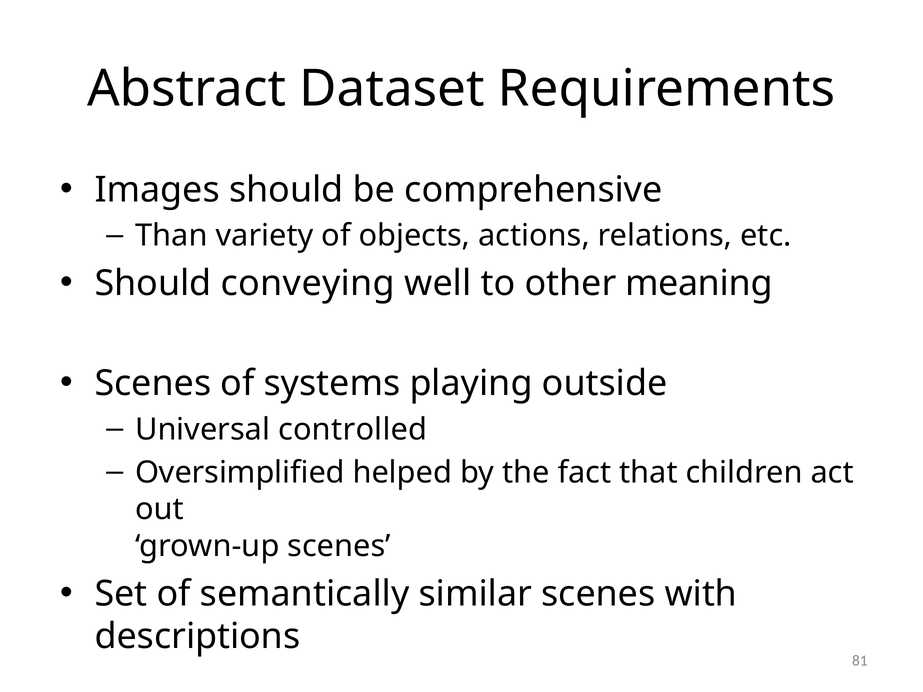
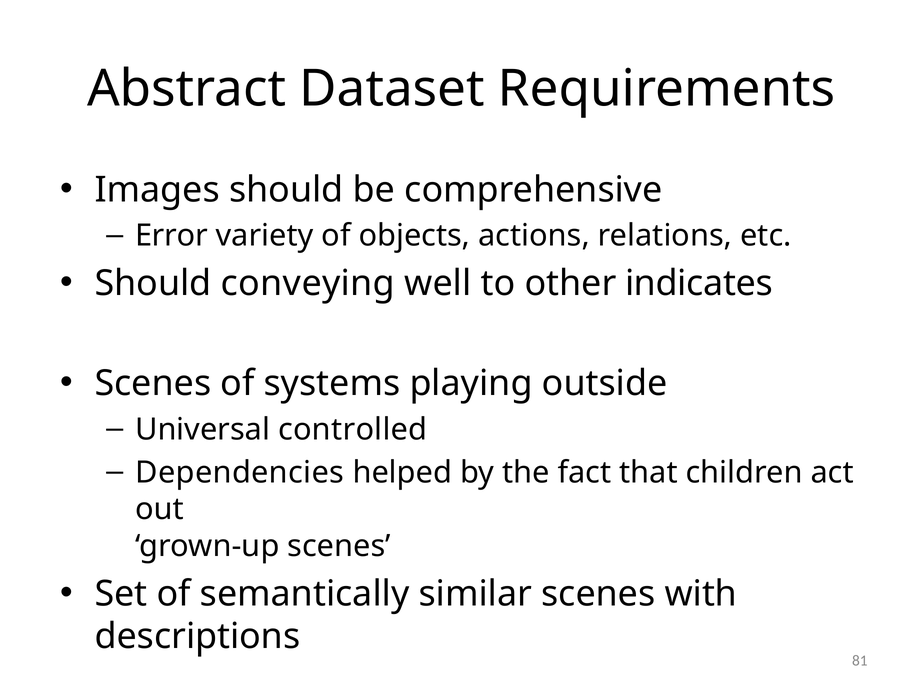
Than: Than -> Error (172, 236)
meaning: meaning -> indicates (699, 283)
Oversimplified: Oversimplified -> Dependencies (240, 473)
